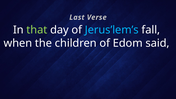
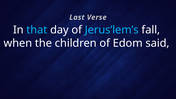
that colour: light green -> light blue (37, 30)
